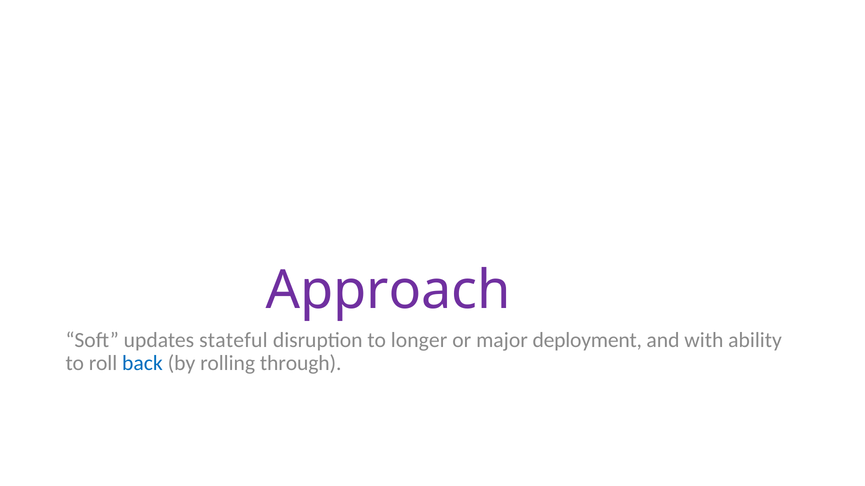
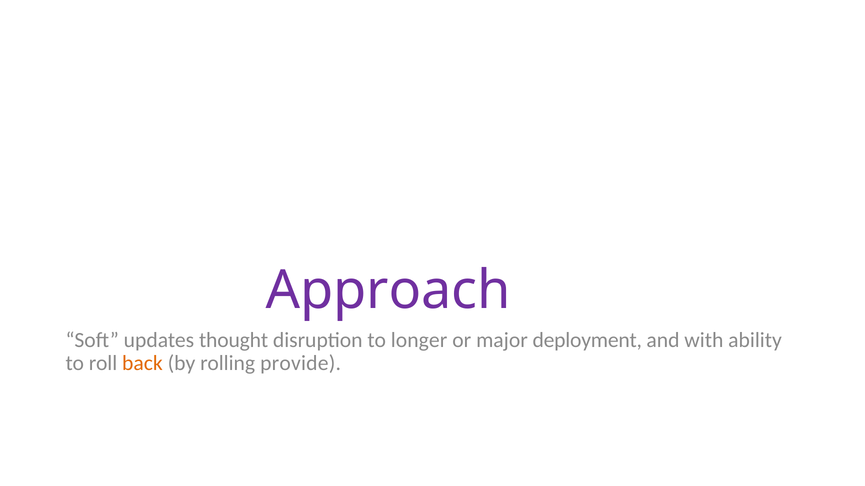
stateful: stateful -> thought (234, 340)
back colour: blue -> orange (142, 364)
through: through -> provide (301, 364)
